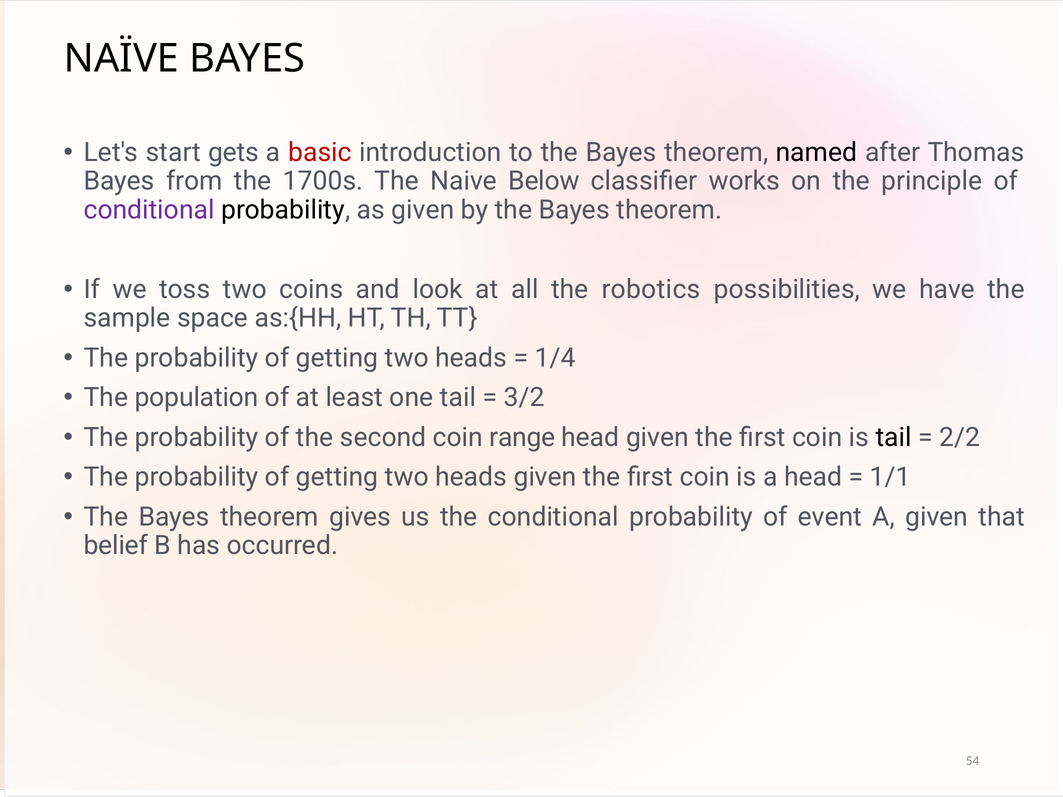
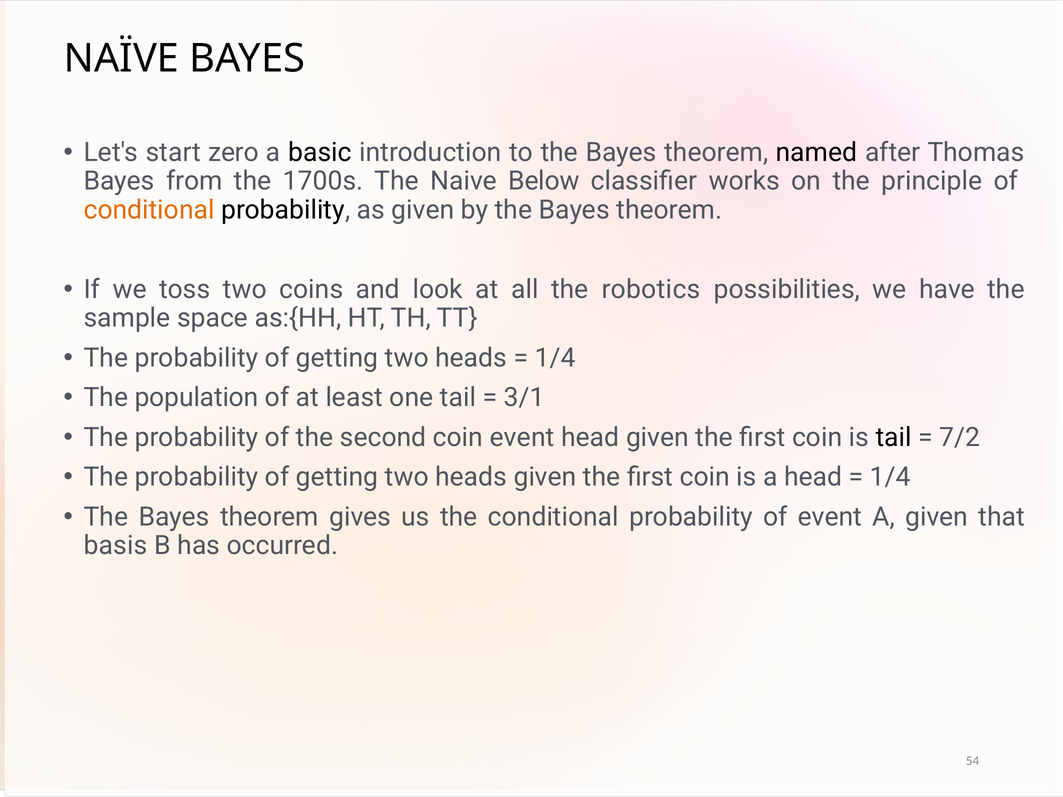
gets: gets -> zero (234, 152)
basic colour: red -> black (320, 152)
conditional colour: purple -> orange (149, 210)
3/2: 3/2 -> 3/1 (524, 398)
coin range: range -> event (522, 437)
2/2: 2/2 -> 7/2 (960, 437)
1/1: 1/1 -> 1/4 (890, 477)
belief: belief -> basis (116, 546)
